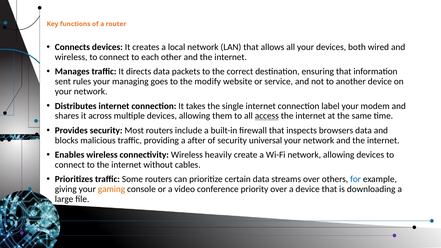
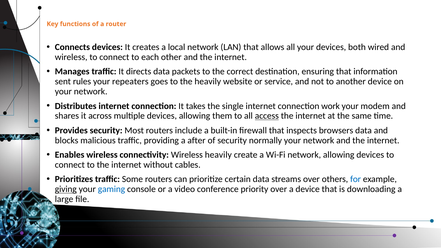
managing: managing -> repeaters (130, 82)
the modify: modify -> heavily (208, 82)
label: label -> work (331, 106)
universal: universal -> normally (265, 140)
giving underline: none -> present (66, 189)
gaming colour: orange -> blue (111, 189)
